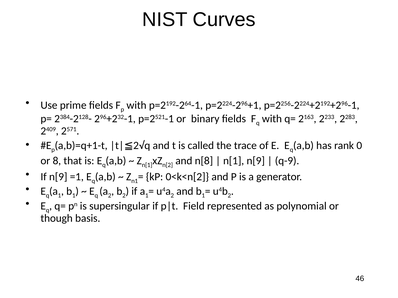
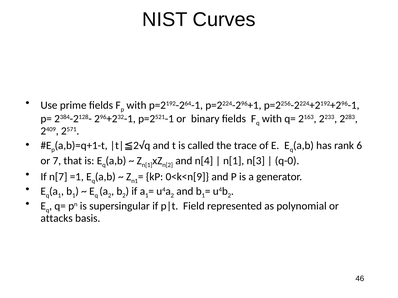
0: 0 -> 6 (359, 146)
8: 8 -> 7 (57, 161)
n[8: n[8 -> n[4 (204, 161)
n[1 n[9: n[9 -> n[3 (256, 161)
q-9: q-9 -> q-0 (287, 161)
If n[9: n[9 -> n[7 (58, 177)
0<k<n[2: 0<k<n[2 -> 0<k<n[9 (187, 177)
though: though -> attacks (57, 219)
